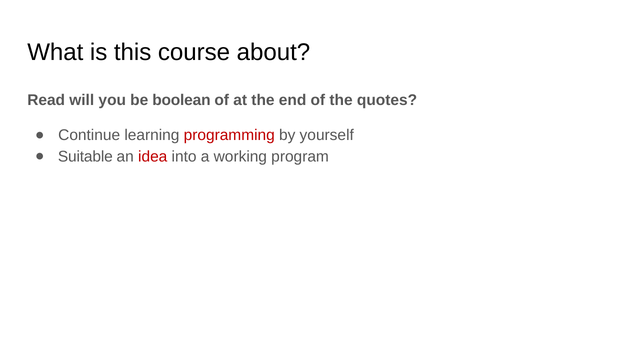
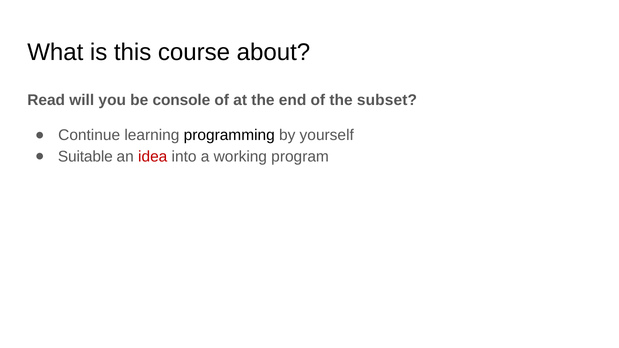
boolean: boolean -> console (181, 100)
quotes: quotes -> subset (387, 100)
programming colour: red -> black (229, 135)
